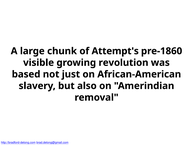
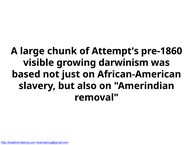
revolution: revolution -> darwinism (124, 63)
